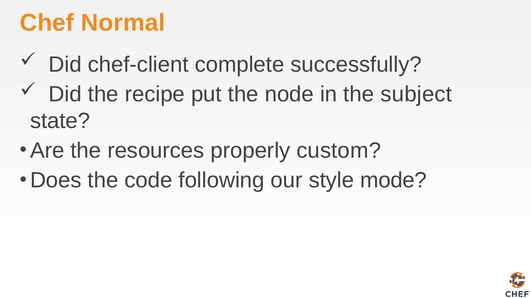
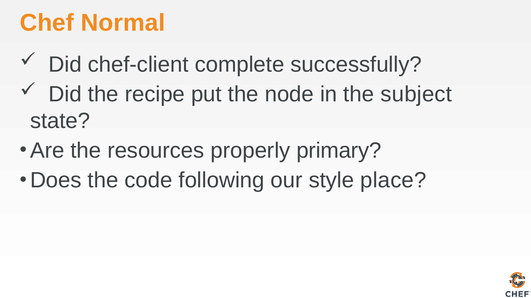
custom: custom -> primary (339, 151)
mode: mode -> place (393, 181)
